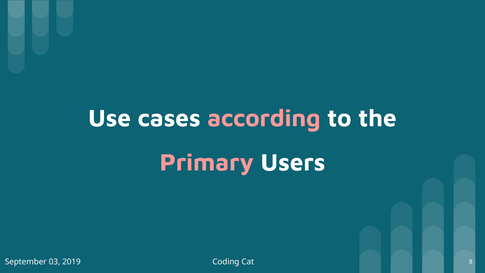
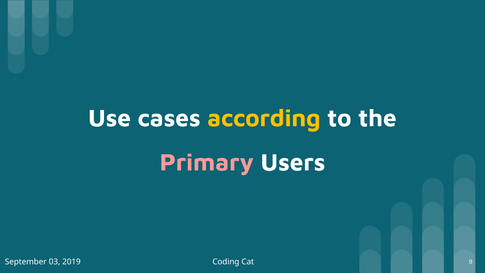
according colour: pink -> yellow (264, 118)
